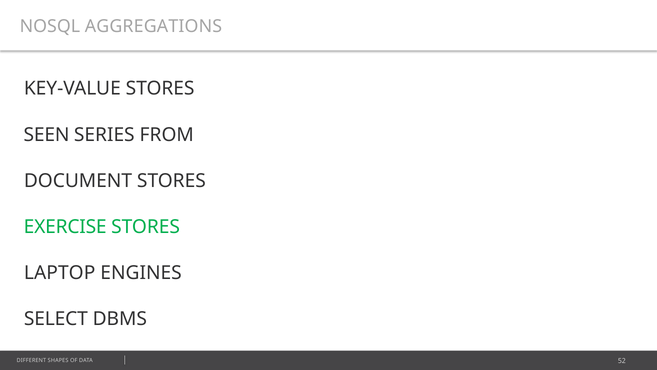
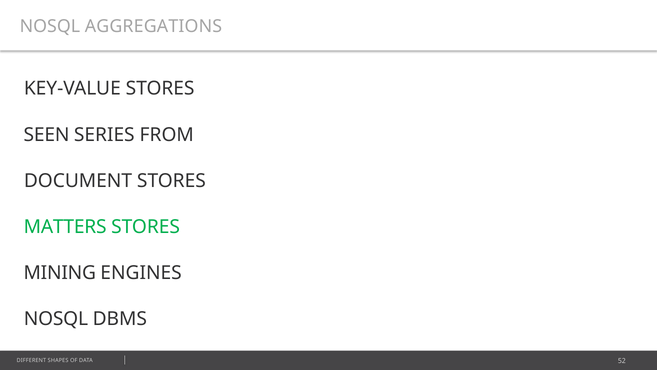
EXERCISE: EXERCISE -> MATTERS (65, 227)
LAPTOP: LAPTOP -> MINING (60, 273)
SELECT: SELECT -> NOSQL (56, 319)
